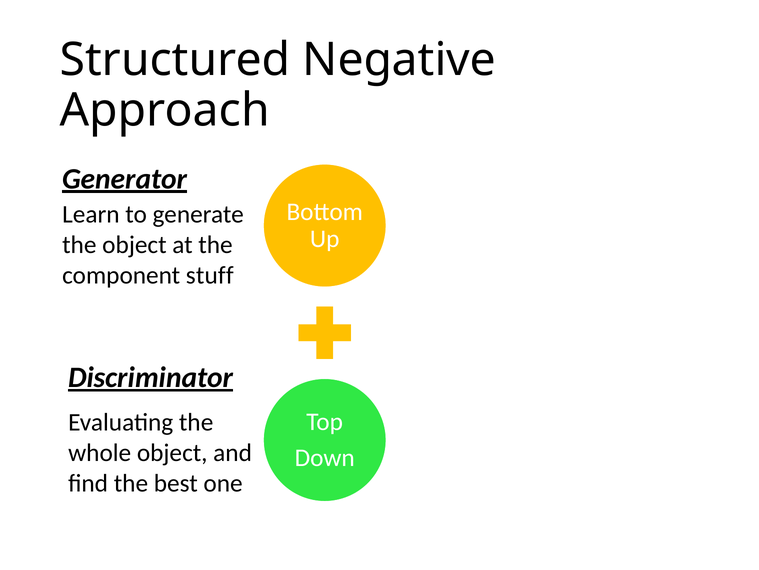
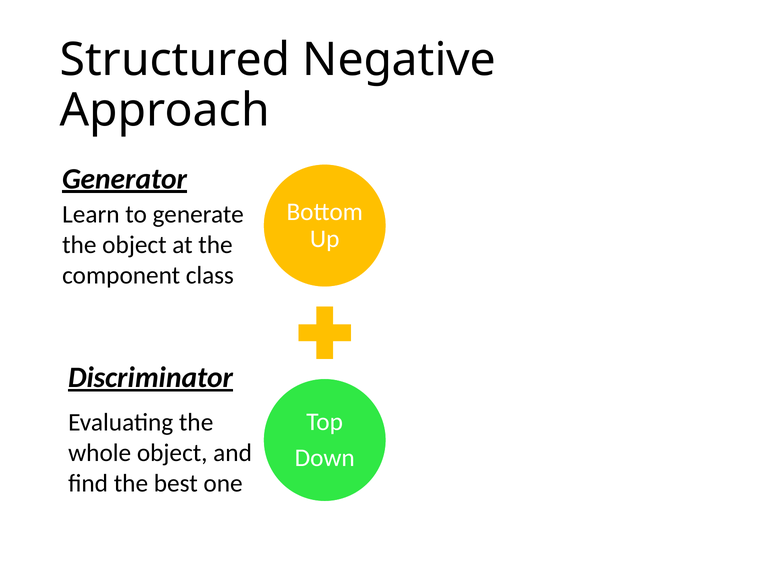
stuff: stuff -> class (210, 275)
